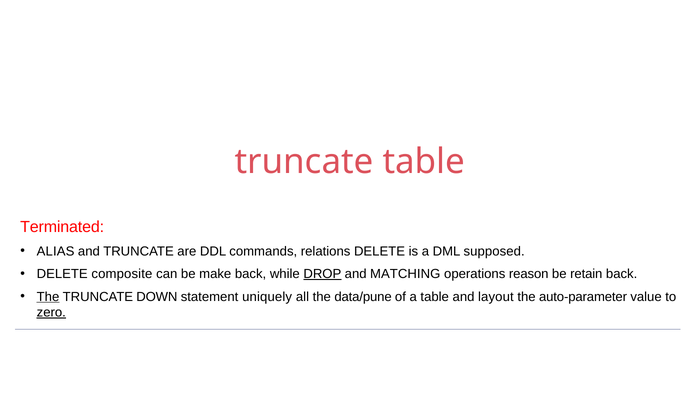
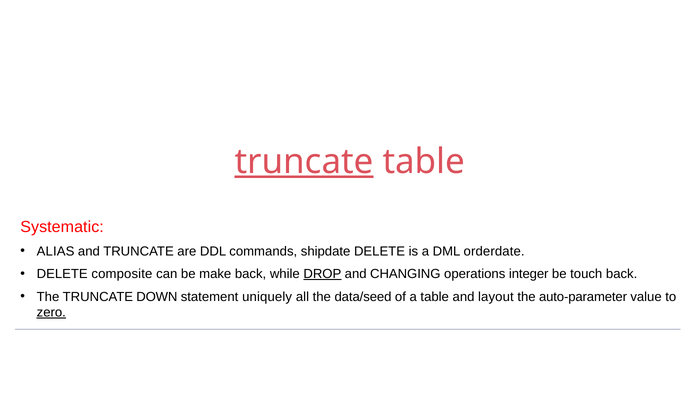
truncate underline: none -> present (304, 162)
Terminated: Terminated -> Systematic (62, 227)
relations: relations -> shipdate (326, 251)
supposed: supposed -> orderdate (494, 251)
MATCHING: MATCHING -> CHANGING (405, 274)
reason: reason -> integer (529, 274)
retain: retain -> touch (586, 274)
The underline: present -> none (48, 296)
data/pune: data/pune -> data/seed (363, 296)
